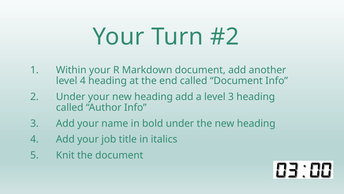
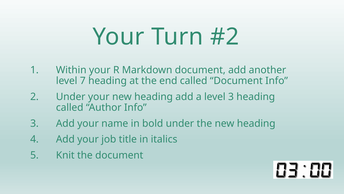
level 4: 4 -> 7 (83, 81)
